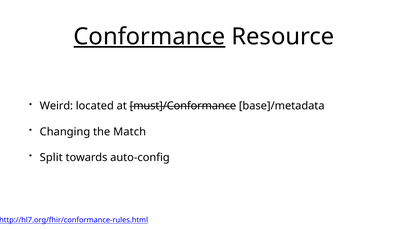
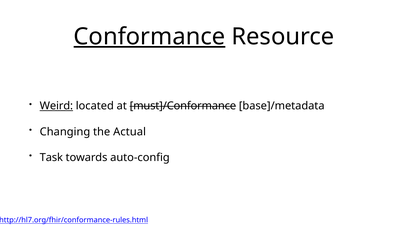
Weird underline: none -> present (56, 106)
Match: Match -> Actual (130, 132)
Split: Split -> Task (51, 158)
